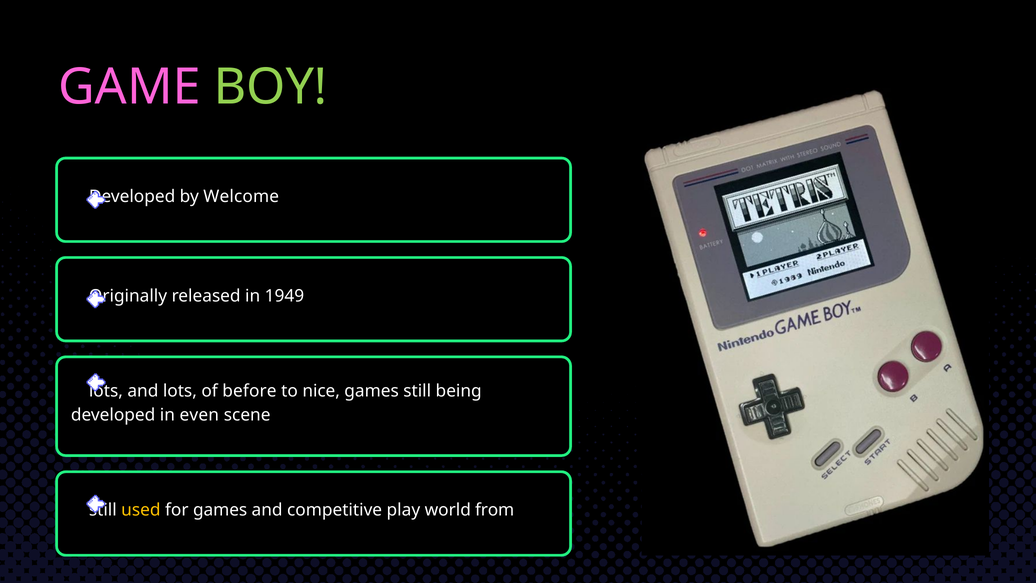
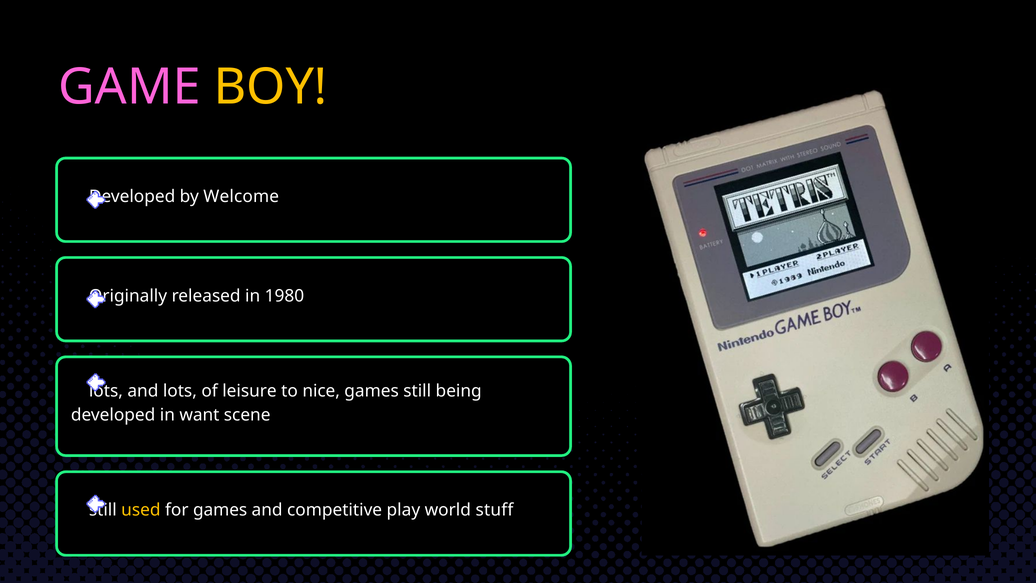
BOY colour: light green -> yellow (271, 87)
1949: 1949 -> 1980 (284, 296)
before: before -> leisure (250, 391)
even: even -> want (199, 415)
from: from -> stuff (494, 510)
